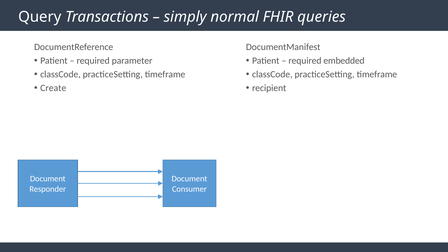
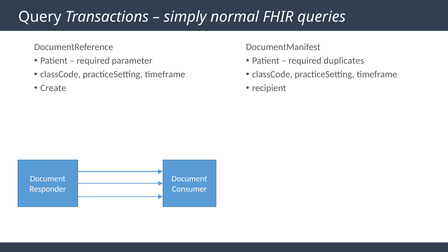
embedded: embedded -> duplicates (344, 61)
